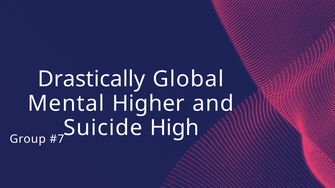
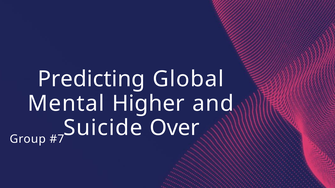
Drastically: Drastically -> Predicting (91, 79)
High: High -> Over (175, 128)
